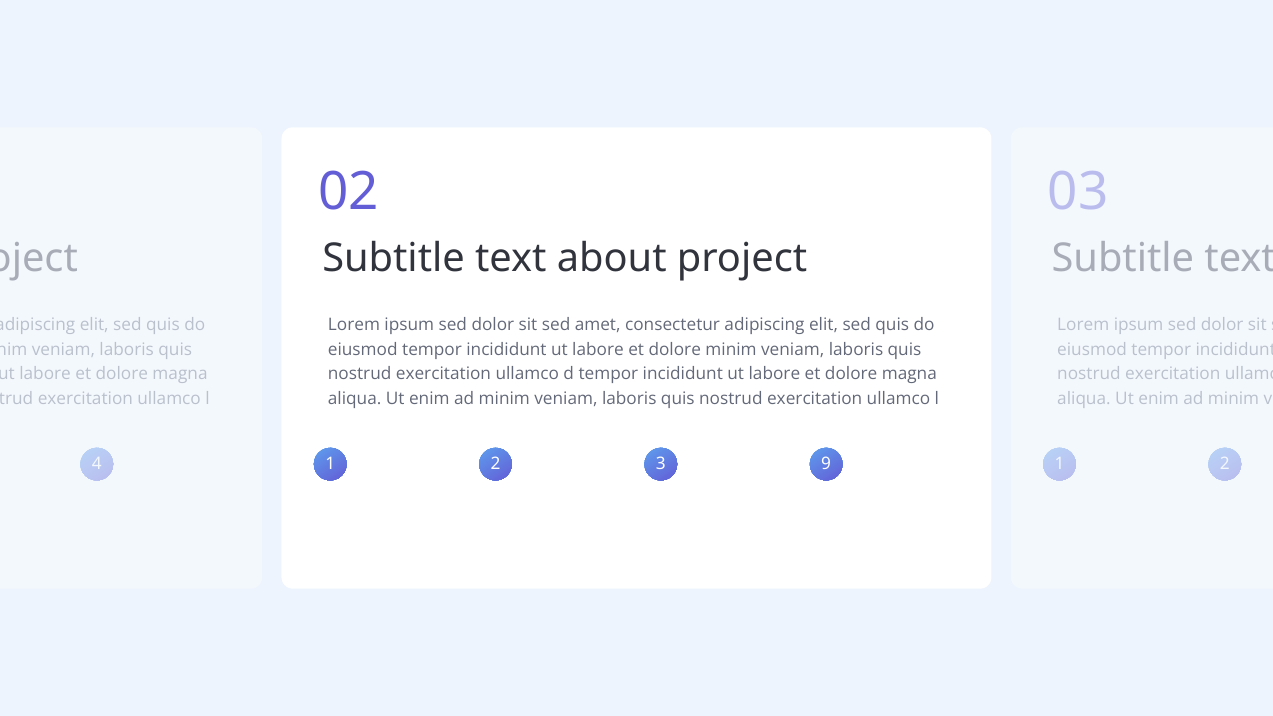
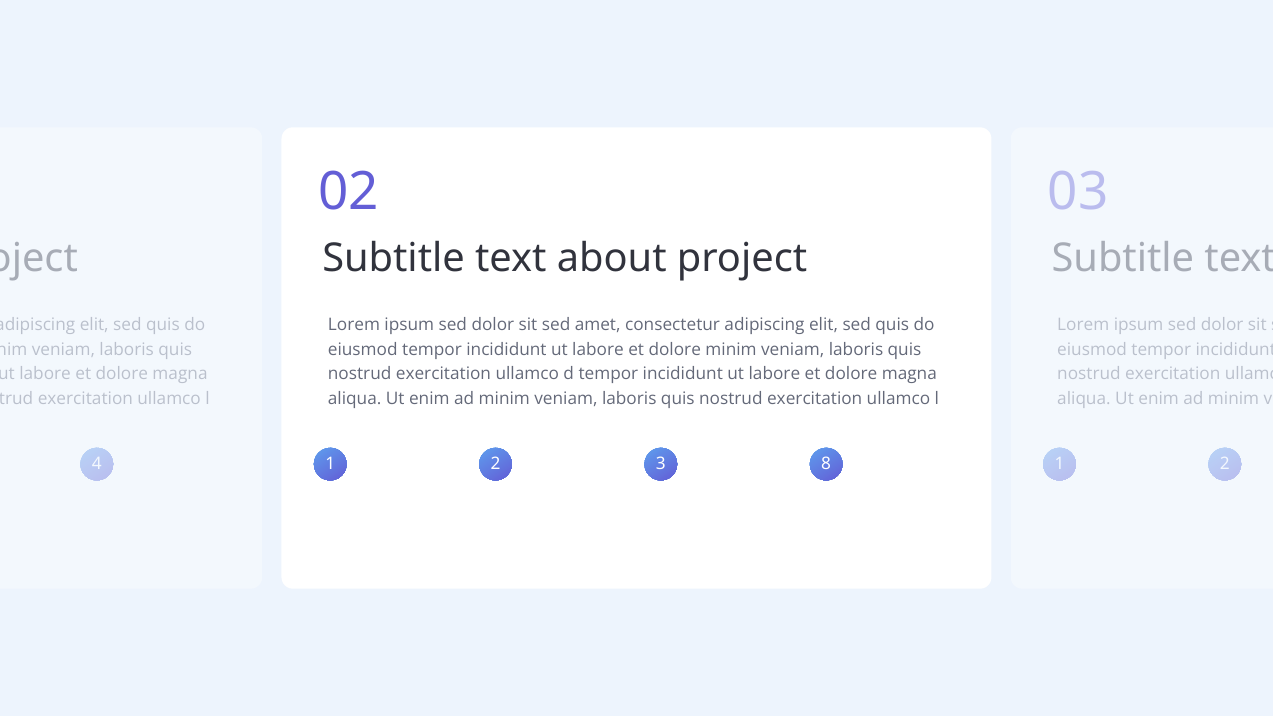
9: 9 -> 8 (826, 464)
